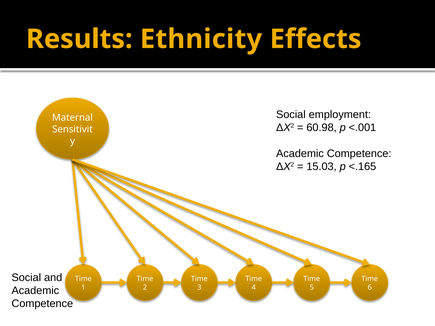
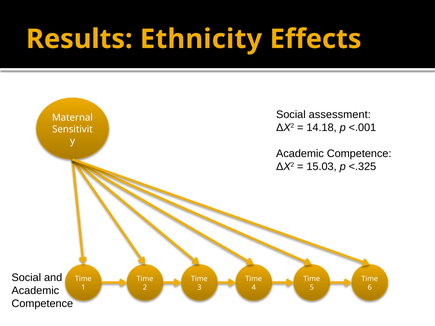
employment: employment -> assessment (340, 115)
60.98: 60.98 -> 14.18 (322, 128)
<.165: <.165 -> <.325 (362, 167)
